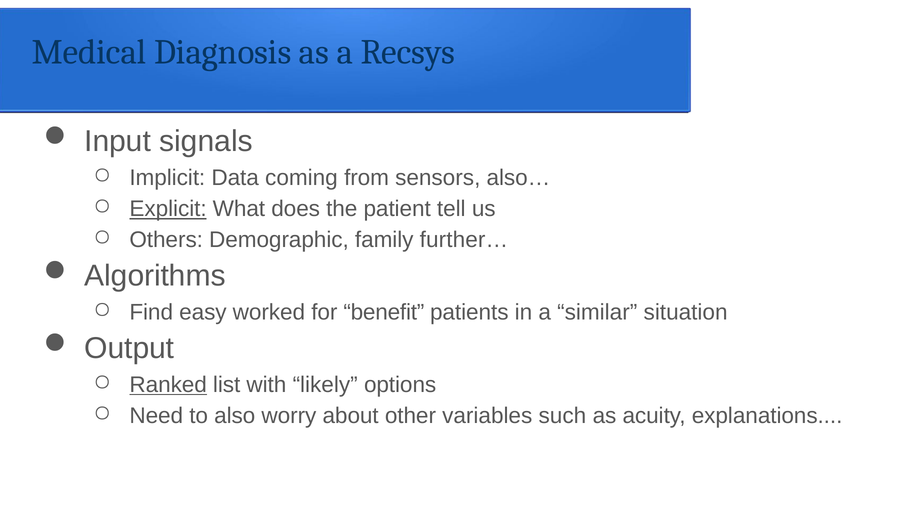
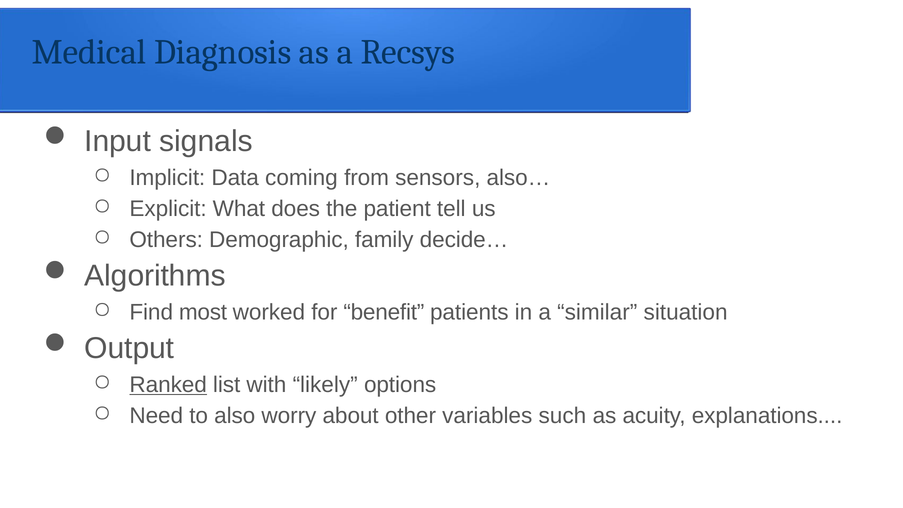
Explicit underline: present -> none (168, 209)
further…: further… -> decide… (464, 240)
easy: easy -> most (203, 312)
